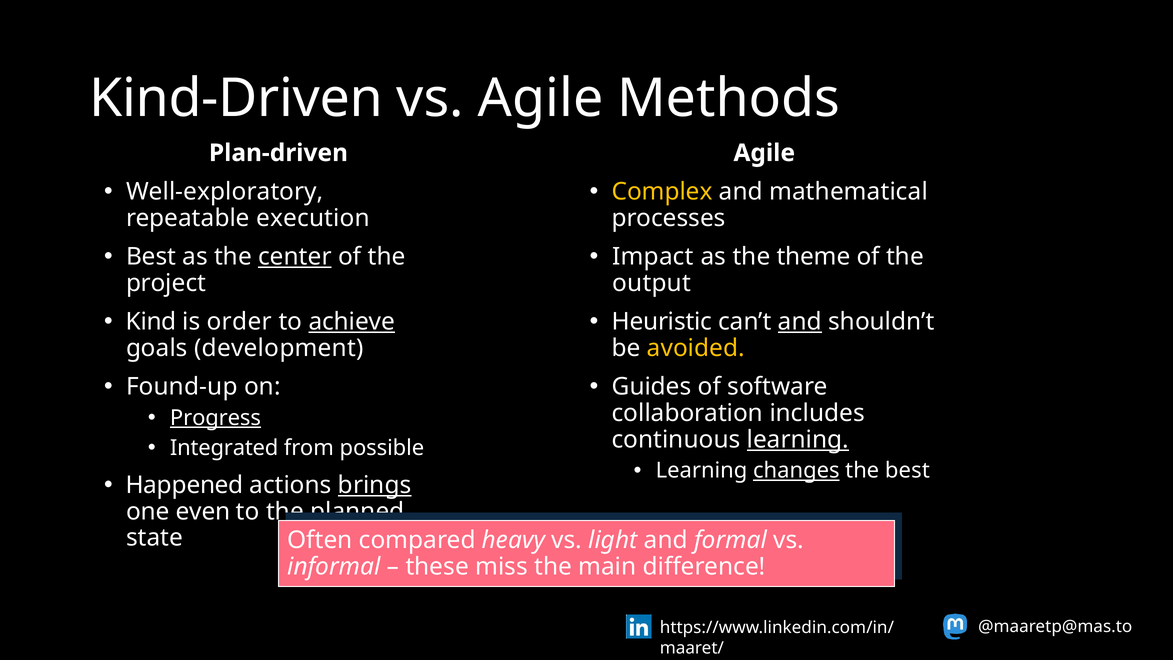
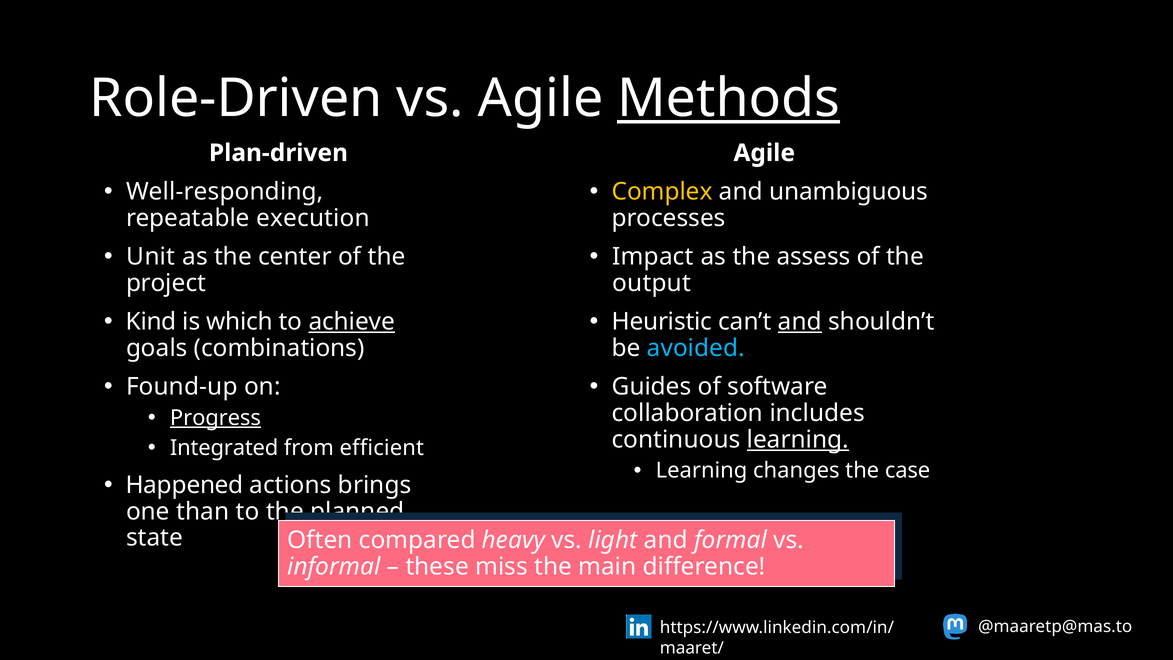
Kind-Driven: Kind-Driven -> Role-Driven (236, 99)
Methods underline: none -> present (729, 99)
Well-exploratory: Well-exploratory -> Well-responding (225, 192)
mathematical: mathematical -> unambiguous (849, 192)
Best: Best -> Unit (151, 257)
center underline: present -> none (295, 257)
theme: theme -> assess (814, 257)
order: order -> which (240, 322)
development: development -> combinations (279, 348)
avoided colour: yellow -> light blue (696, 348)
possible: possible -> efficient (382, 448)
changes underline: present -> none (796, 471)
the best: best -> case (908, 471)
brings underline: present -> none (375, 485)
even: even -> than (203, 511)
